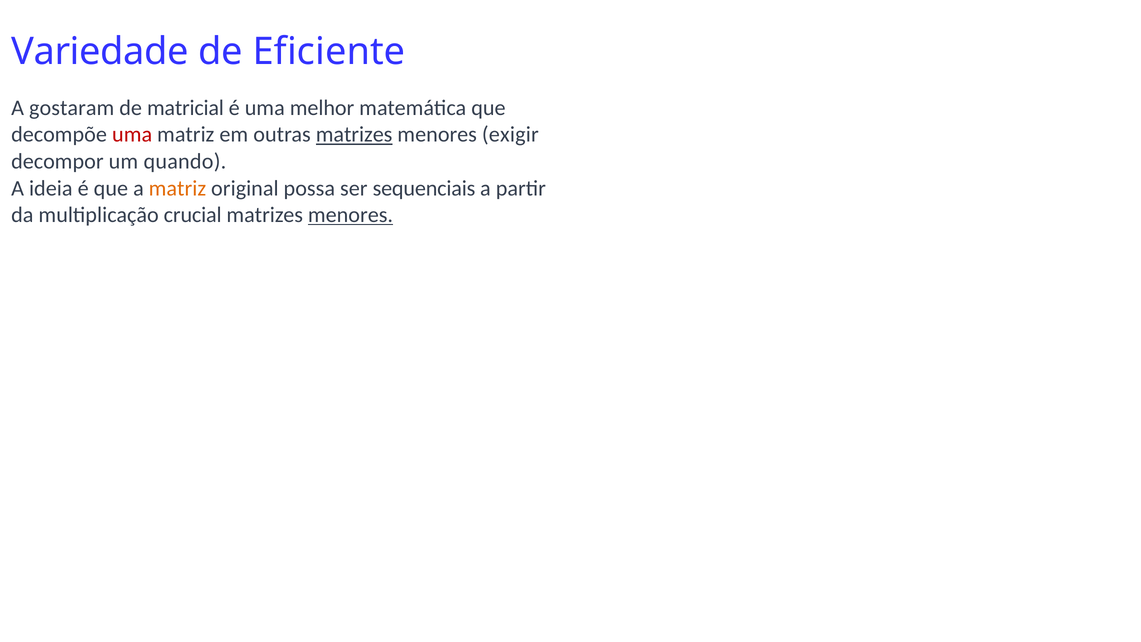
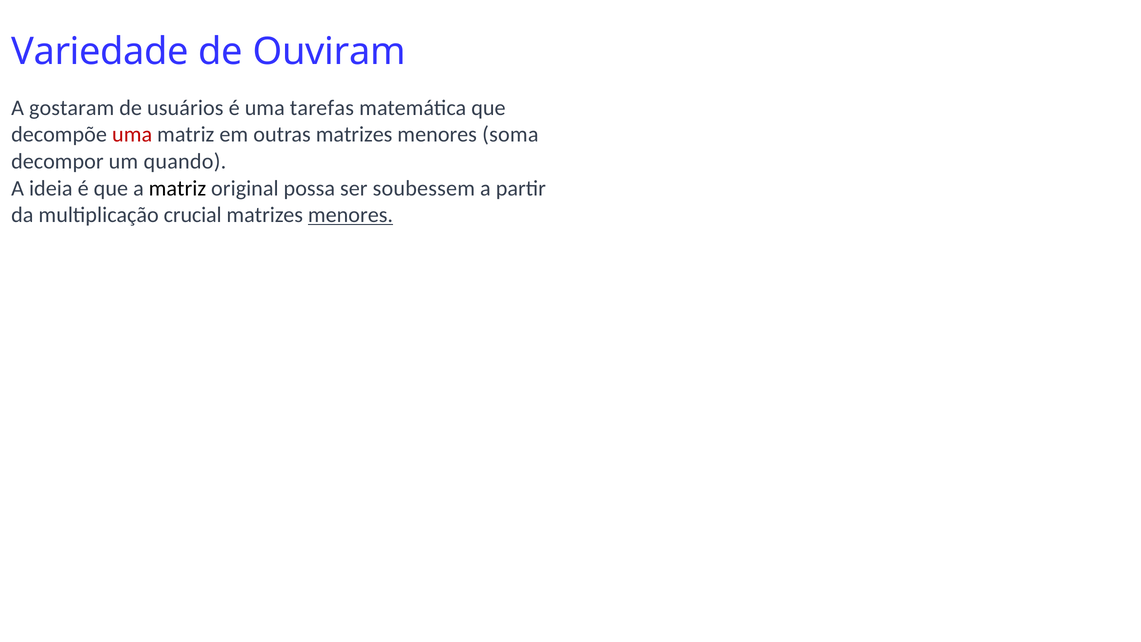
Eficiente: Eficiente -> Ouviram (329, 52)
matricial: matricial -> usuários (185, 108)
melhor: melhor -> tarefas (322, 108)
matrizes underline: present -> none (354, 135)
exigir: exigir -> soma (510, 135)
matriz colour: orange -> black (177, 188)
sequenciais: sequenciais -> soubessem (424, 188)
